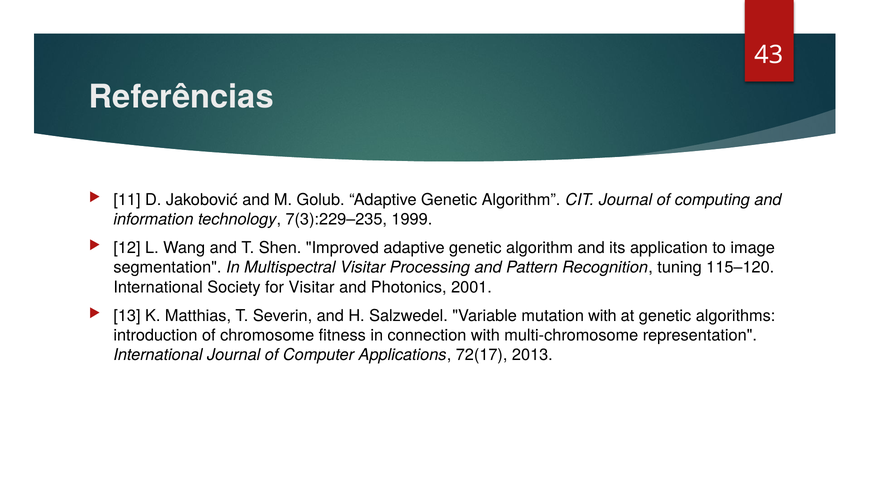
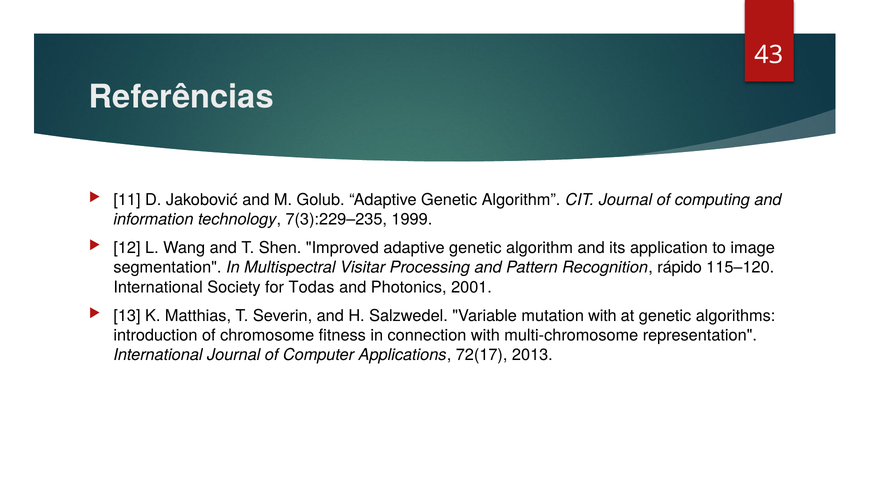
tuning: tuning -> rápido (680, 268)
for Visitar: Visitar -> Todas (311, 287)
